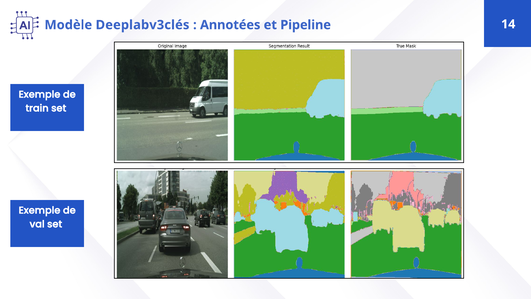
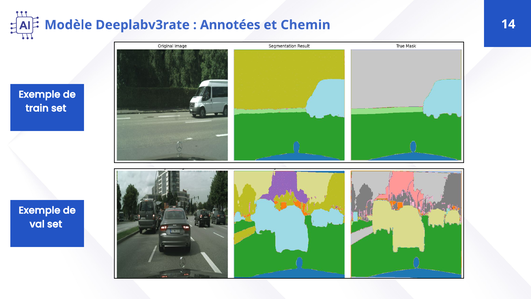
Deeplabv3clés: Deeplabv3clés -> Deeplabv3rate (143, 25)
Pipeline: Pipeline -> Chemin (305, 25)
